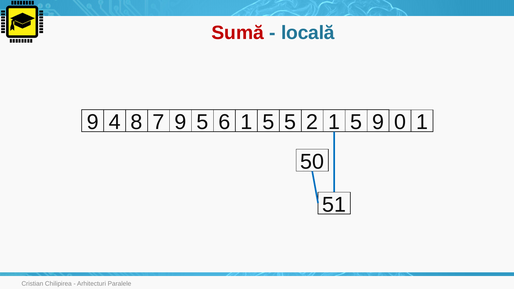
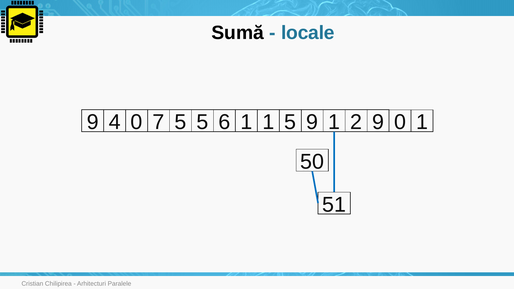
Sumă colour: red -> black (238, 33)
locală: locală -> locale (308, 33)
4 8: 8 -> 0 (137, 122)
7 9: 9 -> 5 (181, 122)
6 1 5: 5 -> 1 (268, 122)
5 2: 2 -> 9 (312, 122)
5: 5 -> 2 (356, 122)
